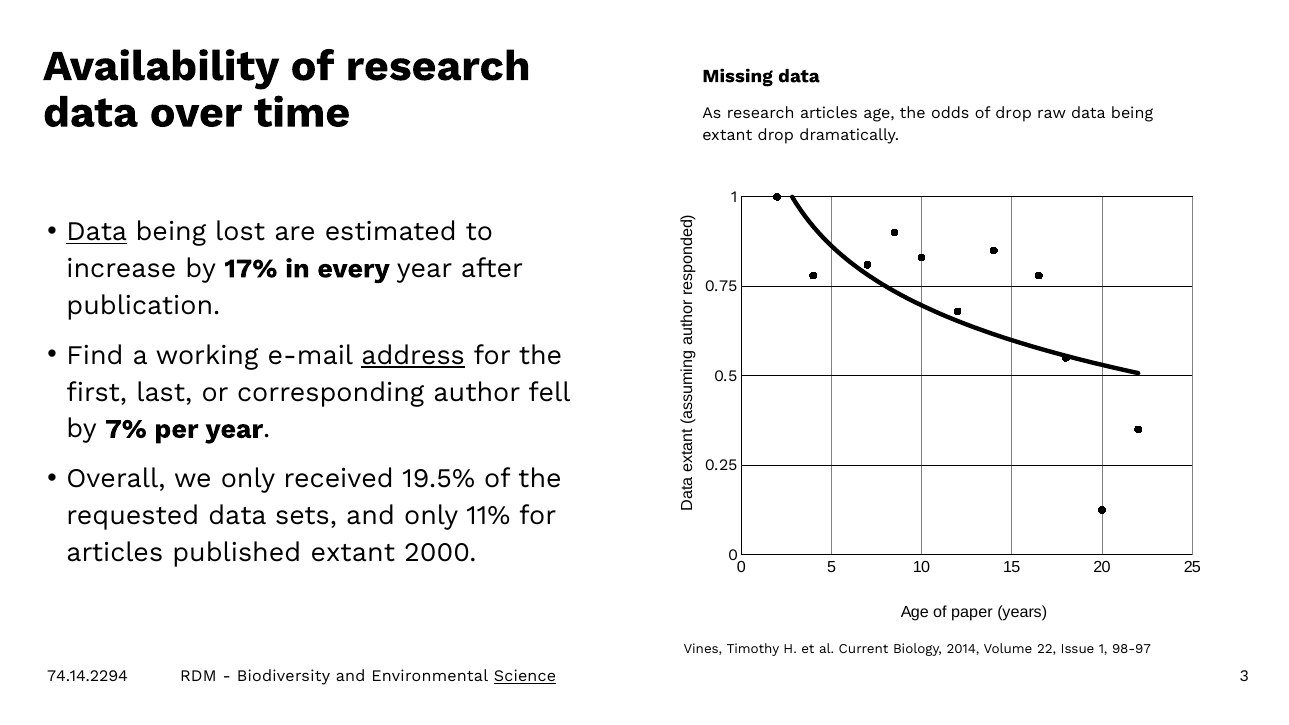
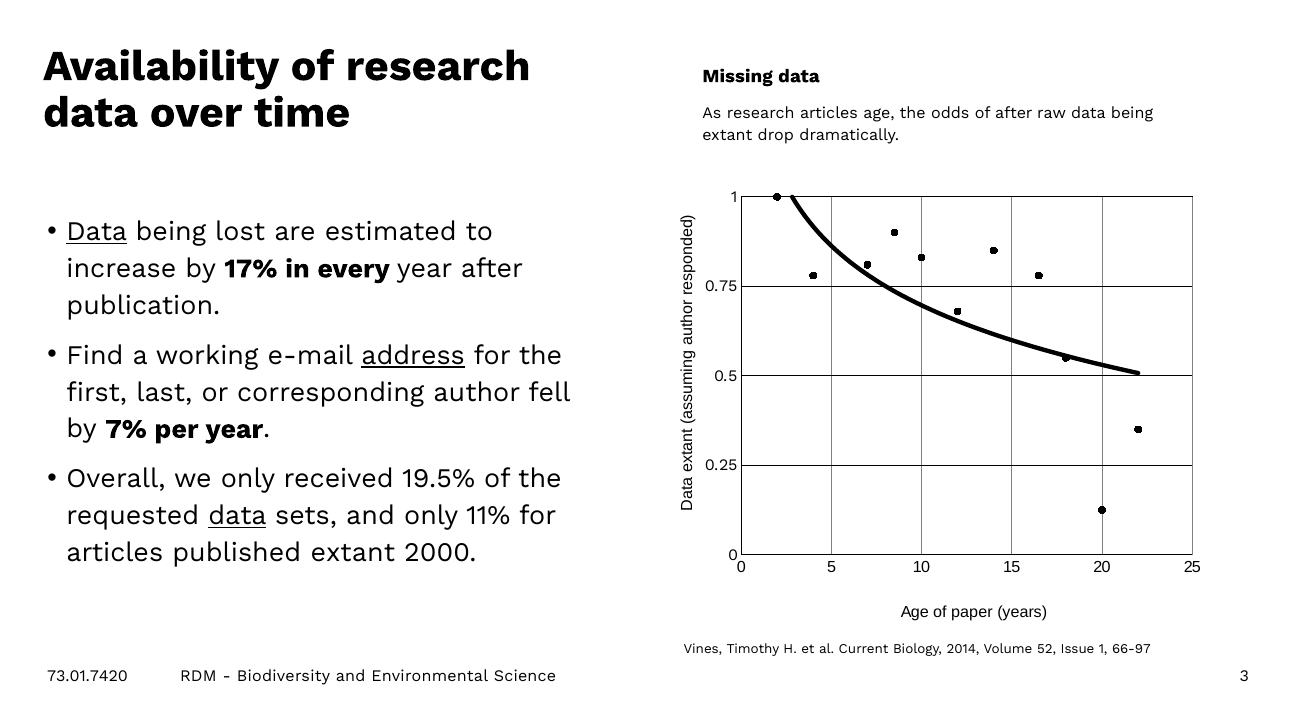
of drop: drop -> after (1014, 113)
data underline: none -> present (238, 516)
22: 22 -> 52 (1047, 649)
98-97: 98-97 -> 66-97 (1131, 649)
74.14.2294: 74.14.2294 -> 73.01.7420 (88, 676)
Science underline: present -> none (525, 677)
